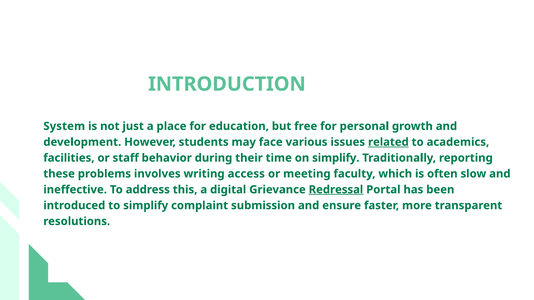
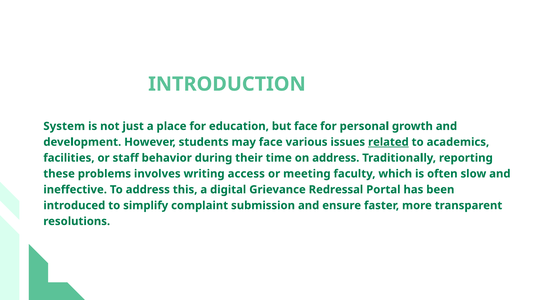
but free: free -> face (306, 126)
on simplify: simplify -> address (336, 158)
Redressal underline: present -> none (336, 190)
